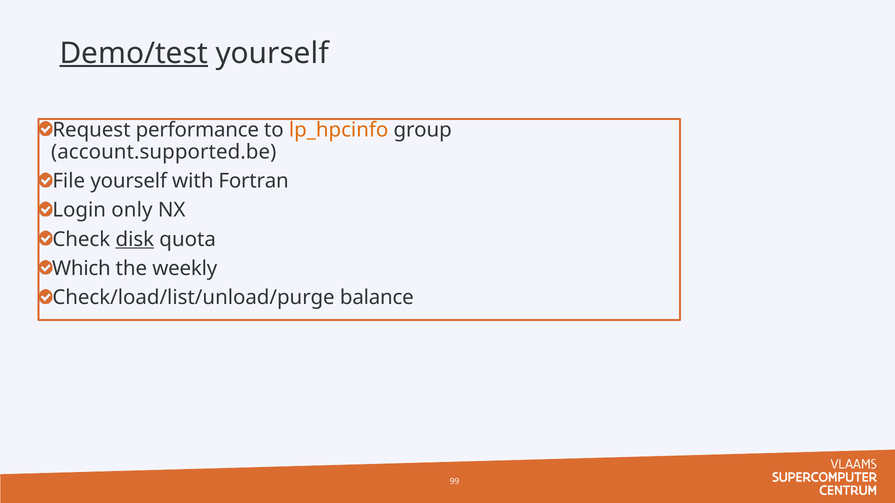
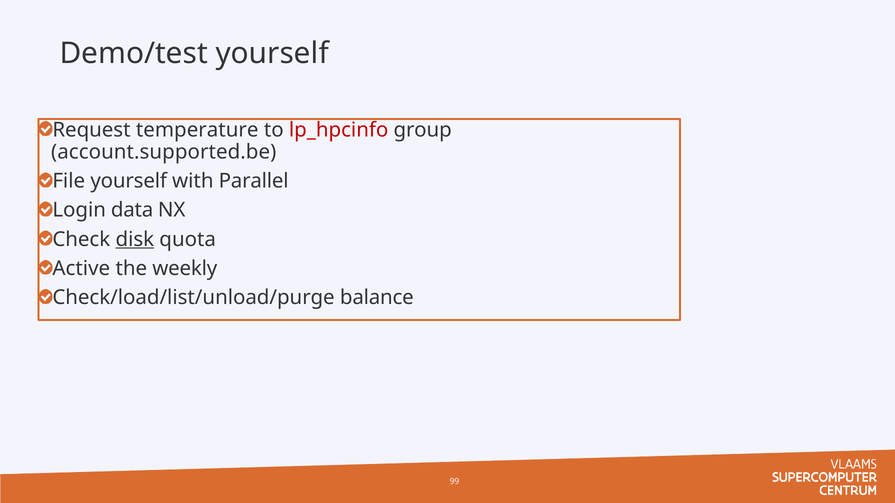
Demo/test underline: present -> none (134, 53)
performance: performance -> temperature (197, 130)
lp_hpcinfo colour: orange -> red (339, 130)
Fortran: Fortran -> Parallel (254, 181)
only: only -> data (132, 210)
Which: Which -> Active (81, 269)
